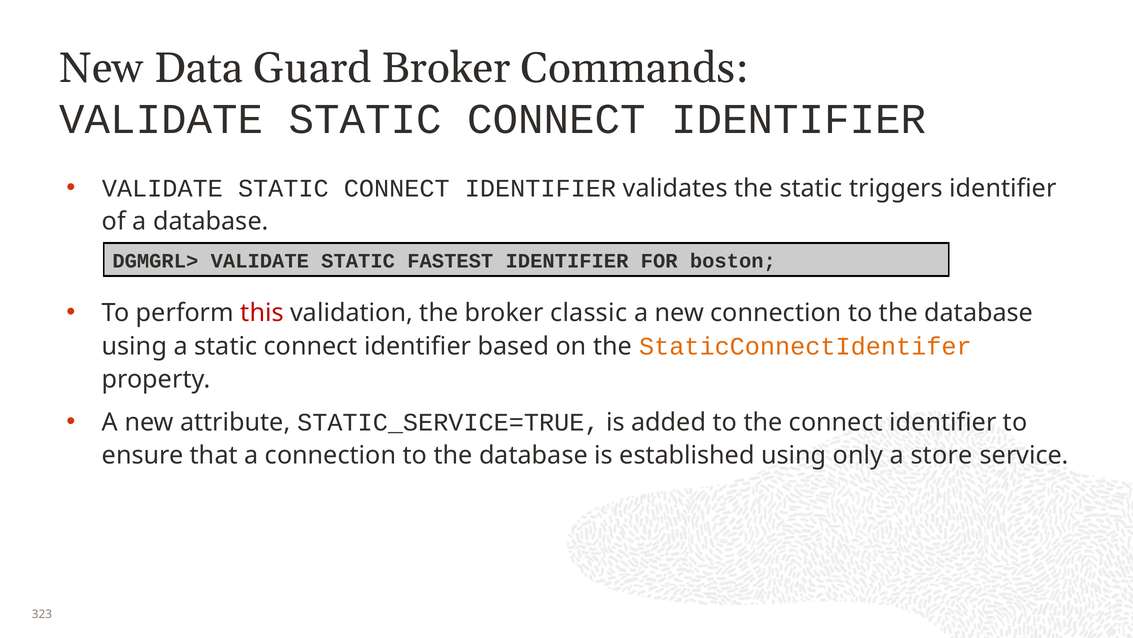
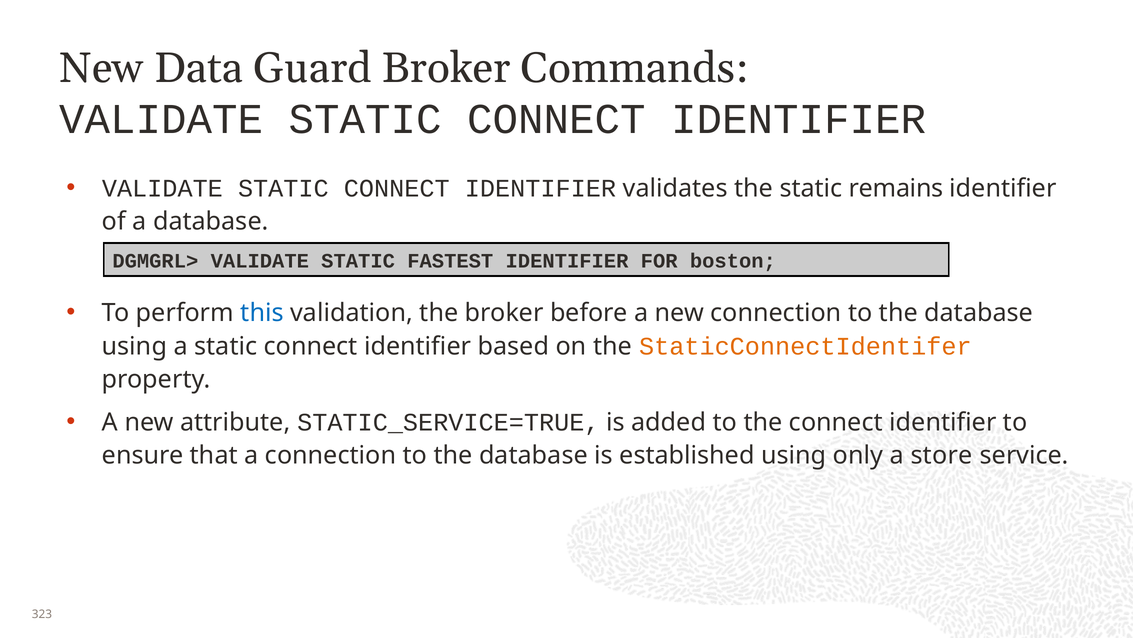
triggers: triggers -> remains (896, 188)
this colour: red -> blue (262, 313)
classic: classic -> before (589, 313)
